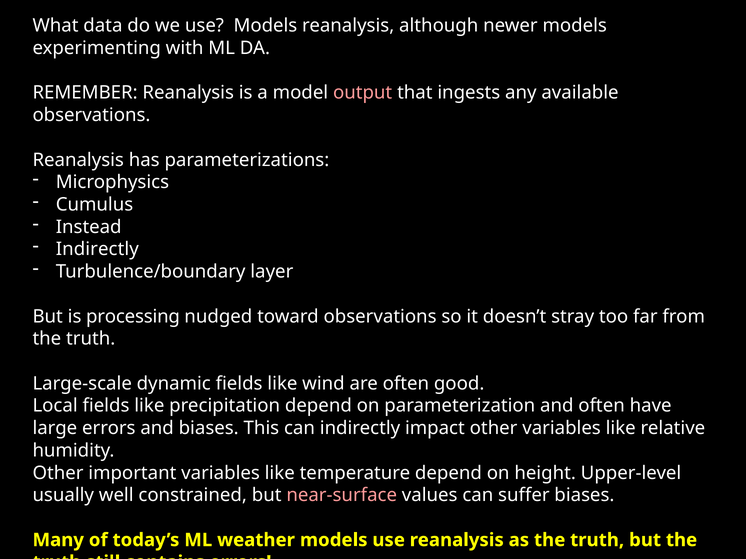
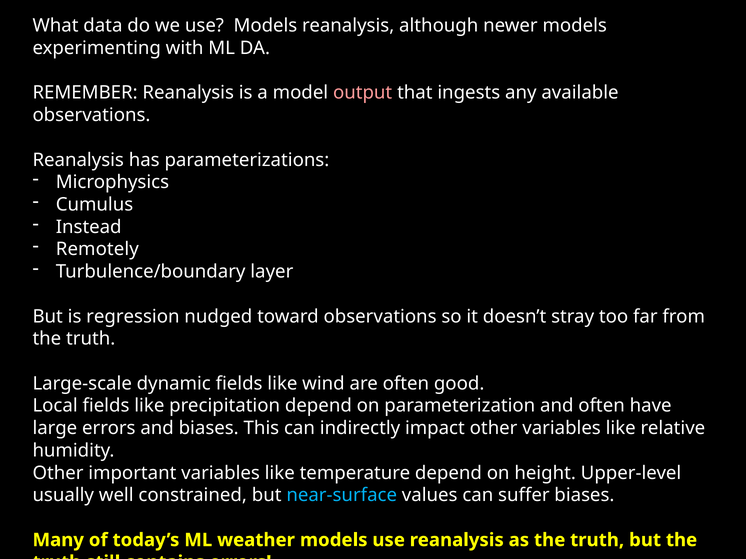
Indirectly: Indirectly -> Remotely (97, 250)
processing: processing -> regression (133, 317)
near-surface colour: pink -> light blue (342, 496)
